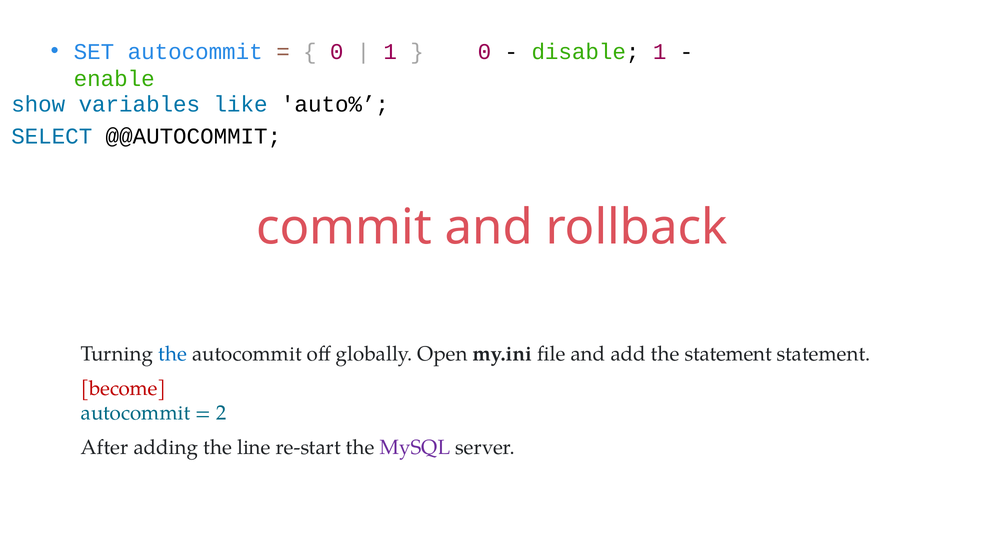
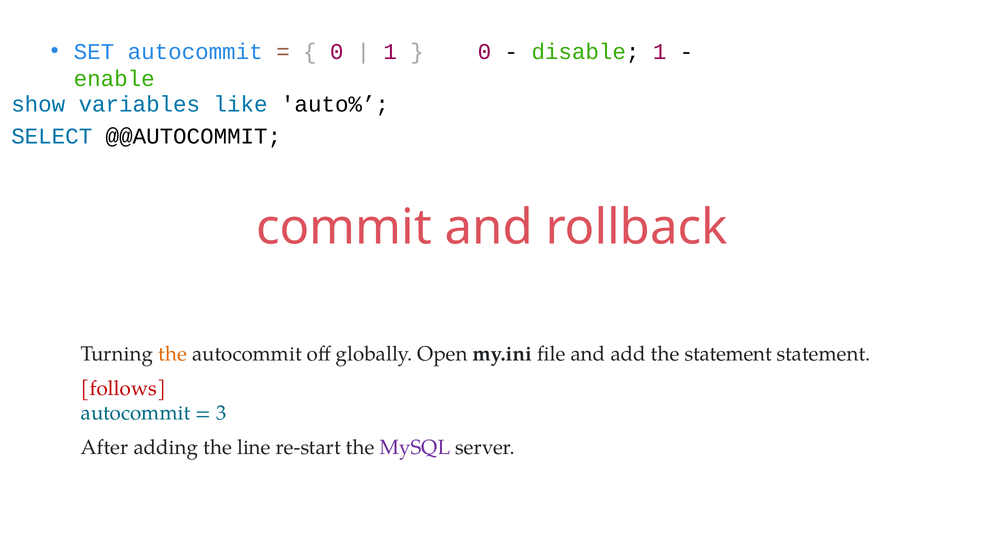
the colour: blue -> orange (173, 354)
become: become -> follows (123, 388)
2: 2 -> 3 (221, 413)
